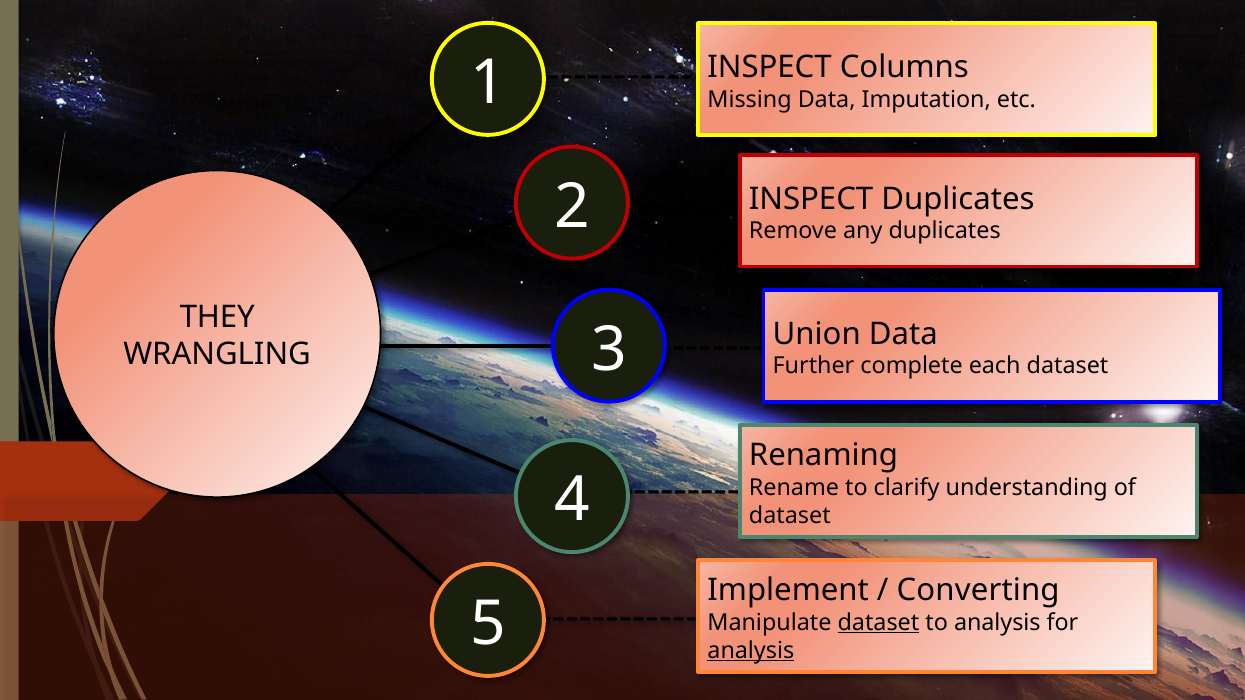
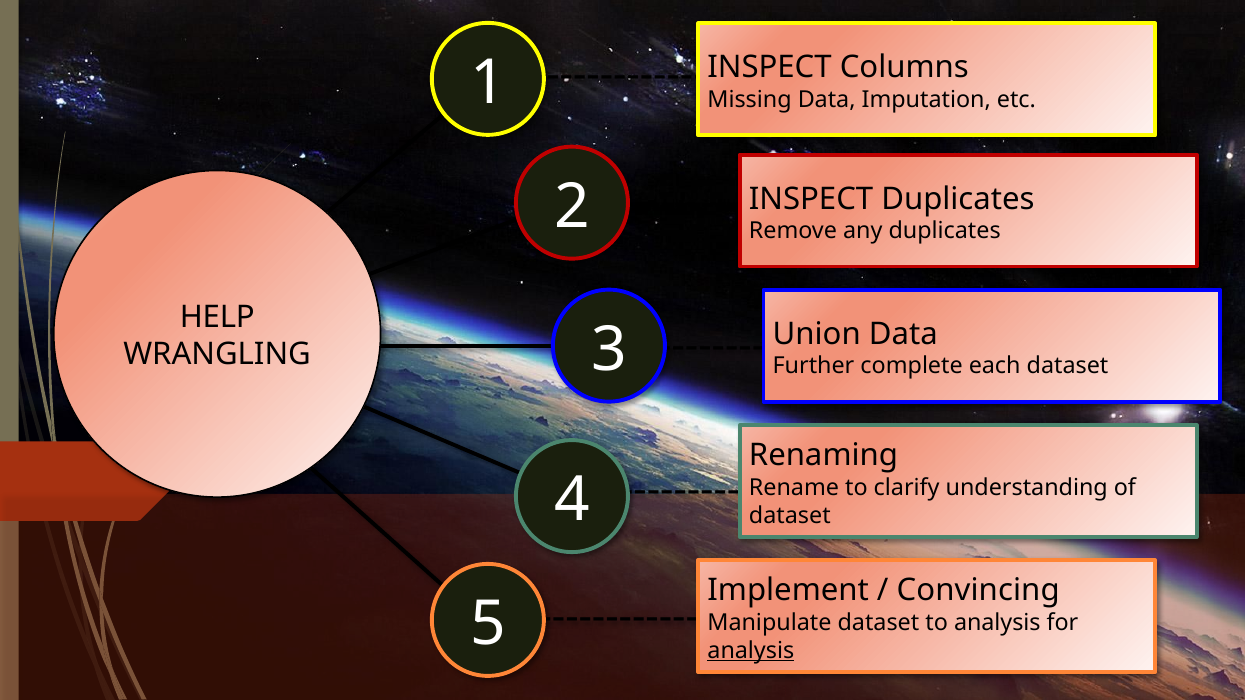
THEY: THEY -> HELP (217, 317)
Converting: Converting -> Convincing (978, 590)
dataset underline: present -> none (878, 623)
